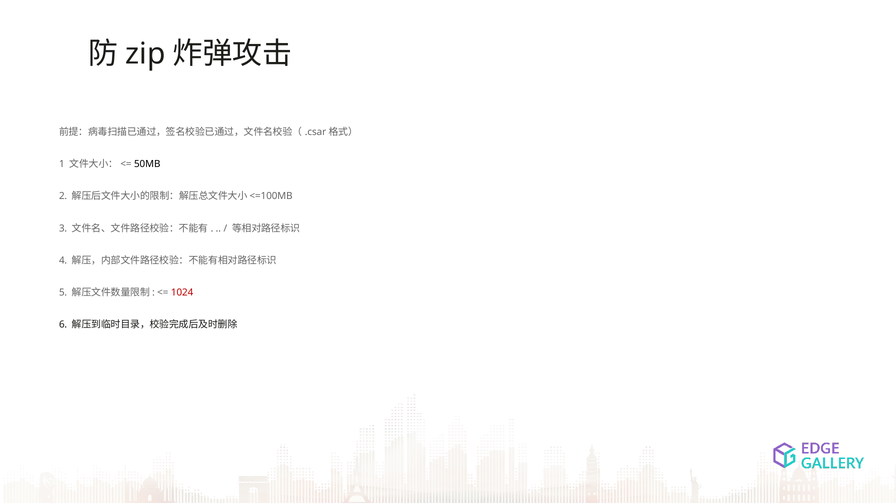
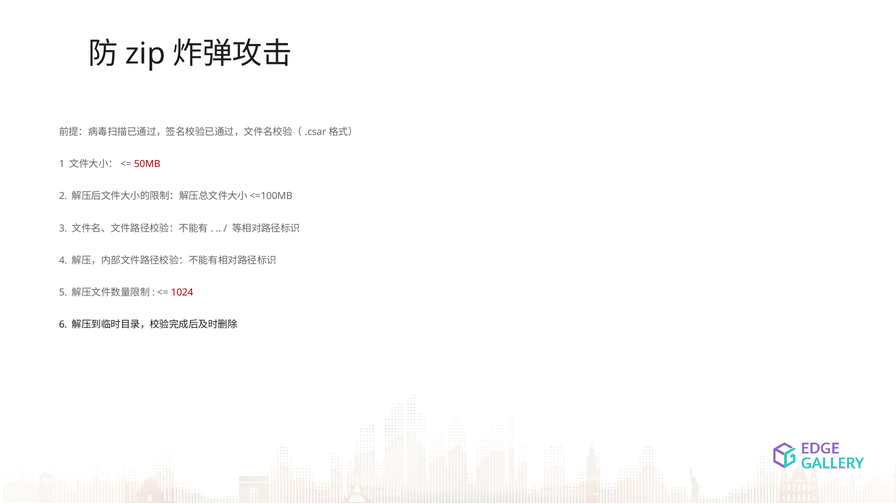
50MB colour: black -> red (147, 164)
